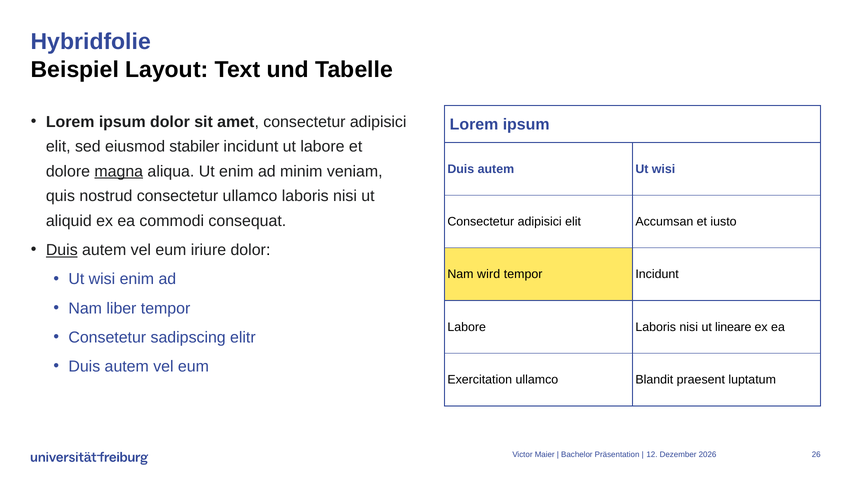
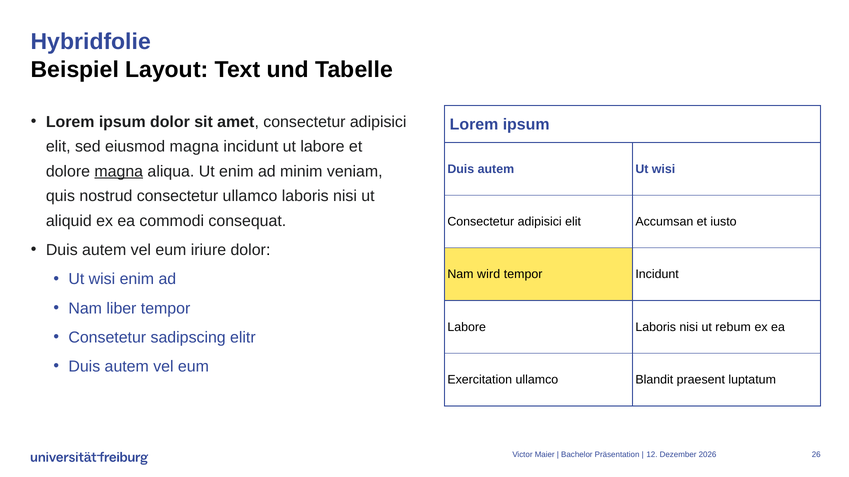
eiusmod stabiler: stabiler -> magna (194, 147)
Duis underline: present -> none (62, 250)
lineare: lineare -> rebum (733, 327)
